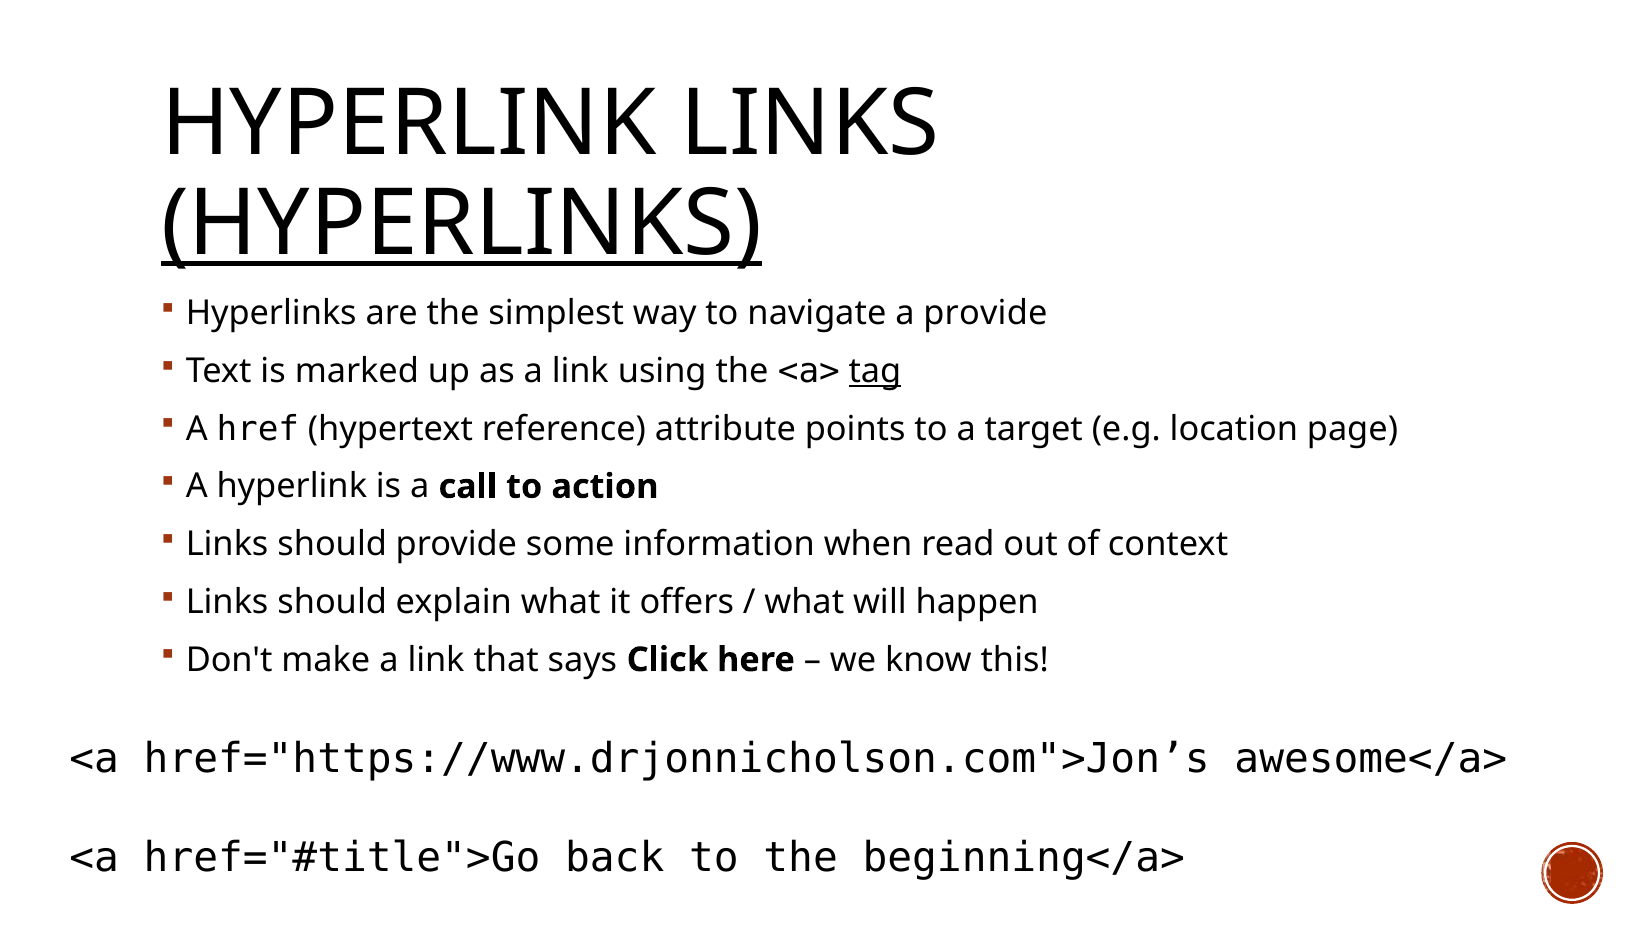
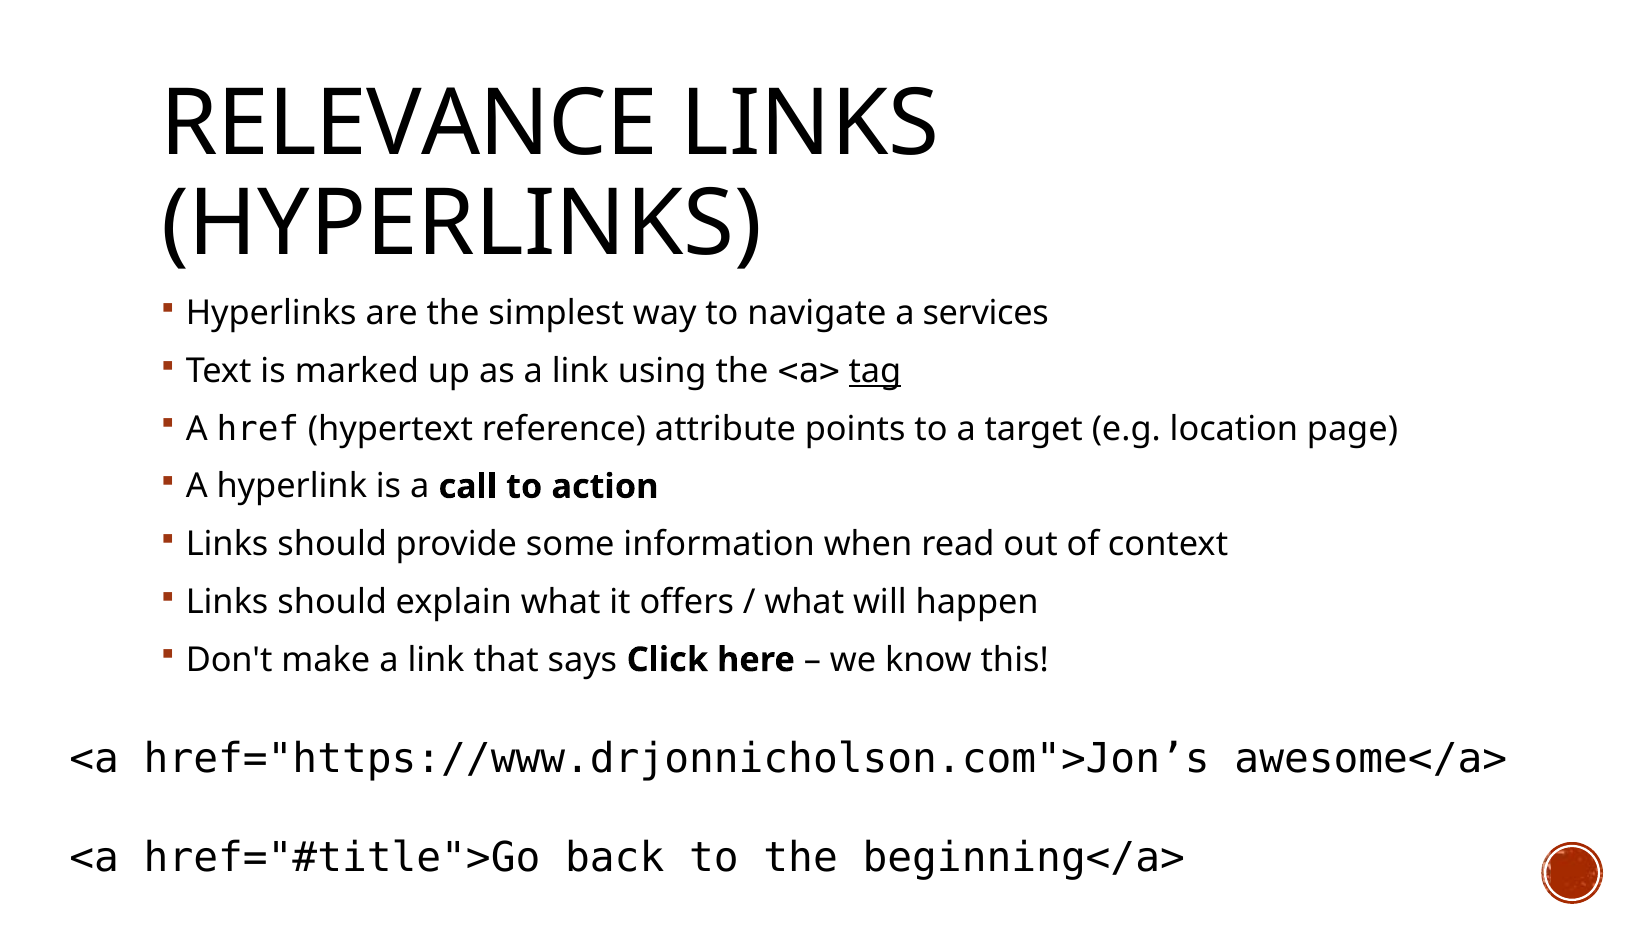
HYPERLINK: HYPERLINK -> RELEVANCE (409, 124)
HYPERLINKS underline: present -> none (462, 224)
a provide: provide -> services (986, 313)
